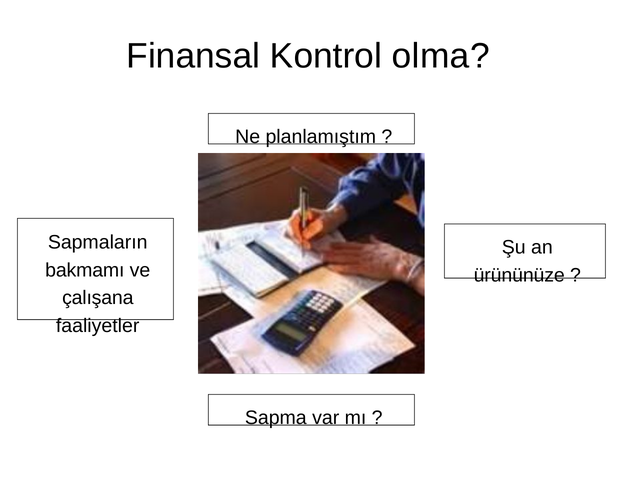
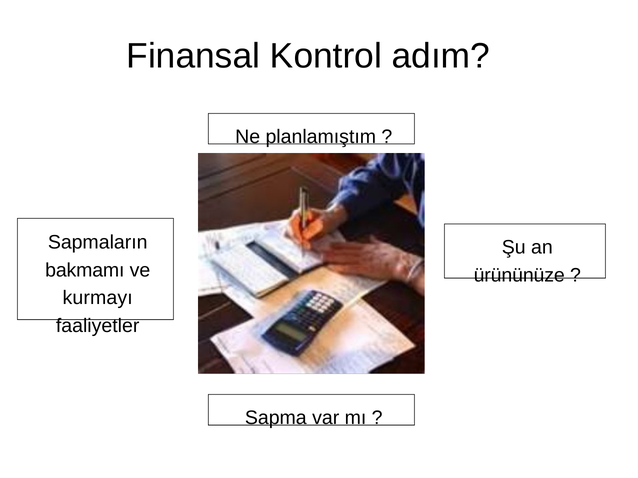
olma: olma -> adım (441, 56)
çalışana: çalışana -> kurmayı (98, 298)
